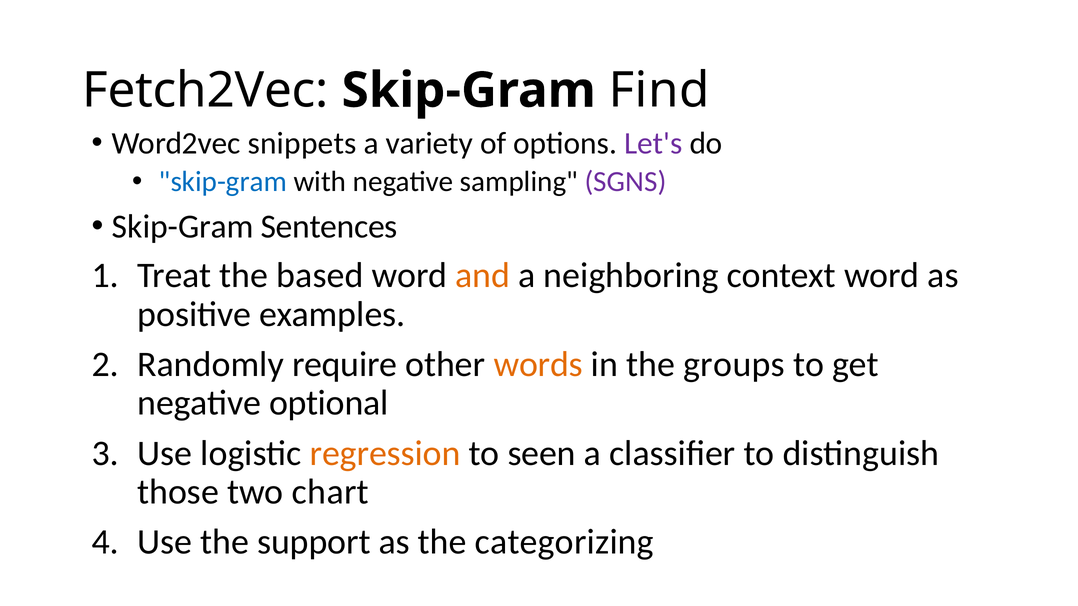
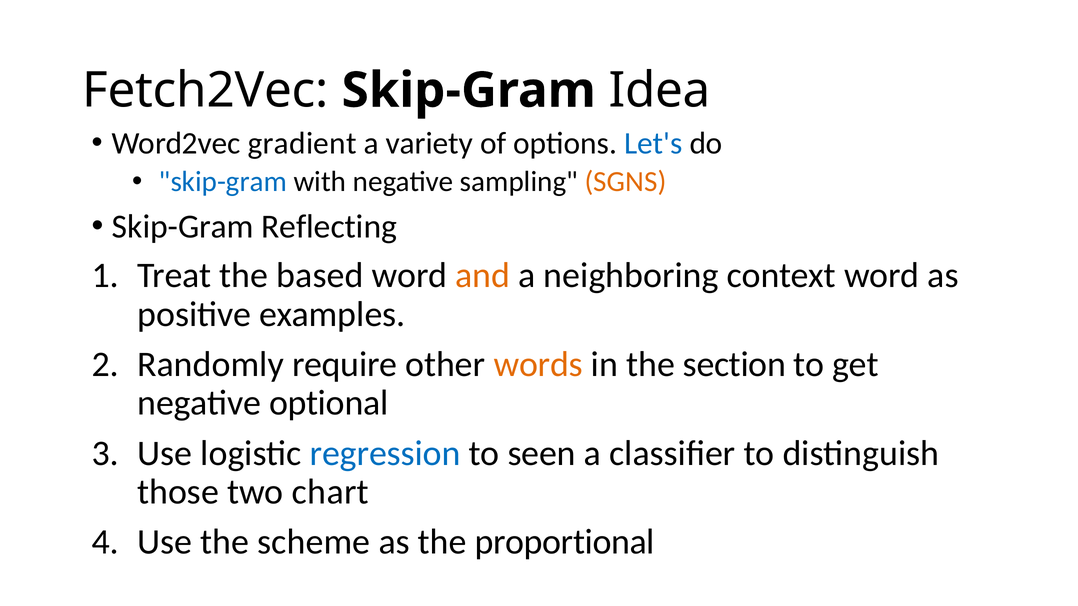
Find: Find -> Idea (660, 91)
snippets: snippets -> gradient (302, 143)
Let's colour: purple -> blue (653, 143)
SGNS colour: purple -> orange (625, 182)
Sentences: Sentences -> Reflecting (329, 227)
groups: groups -> section (734, 365)
regression colour: orange -> blue (385, 453)
support: support -> scheme (314, 542)
categorizing: categorizing -> proportional (565, 542)
